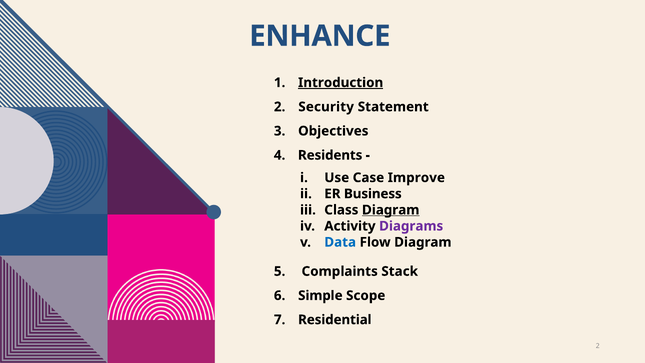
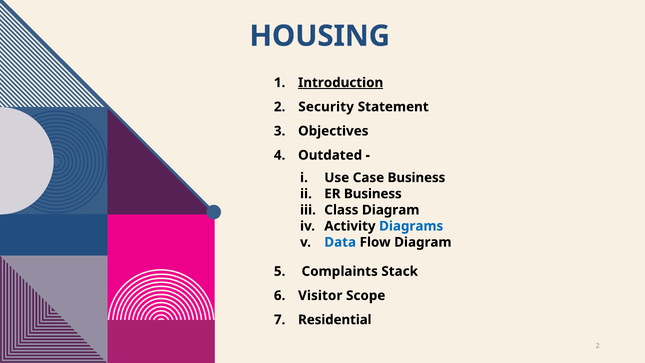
ENHANCE: ENHANCE -> HOUSING (320, 36)
Residents: Residents -> Outdated (330, 155)
Case Improve: Improve -> Business (416, 178)
Diagram underline: present -> none (391, 210)
Diagrams colour: purple -> blue (411, 226)
Simple: Simple -> Visitor (320, 295)
